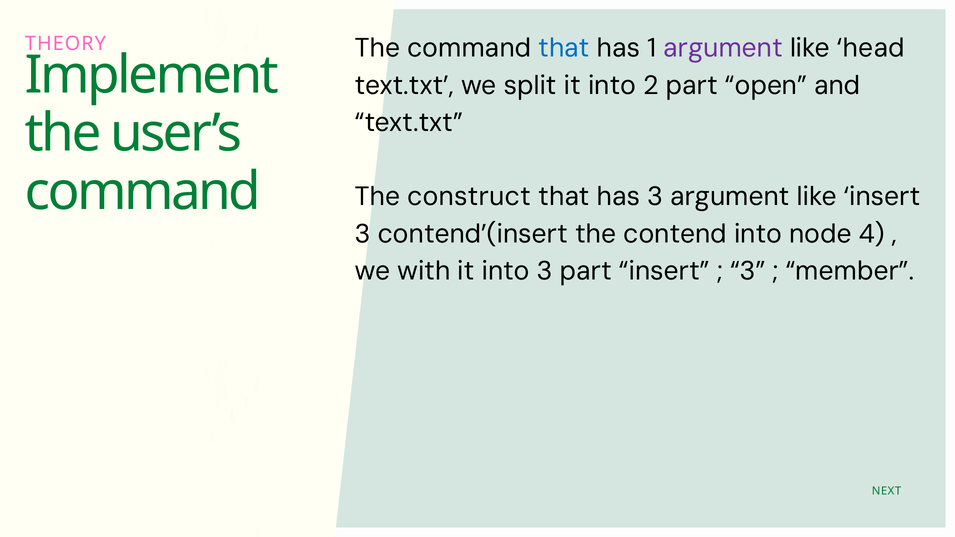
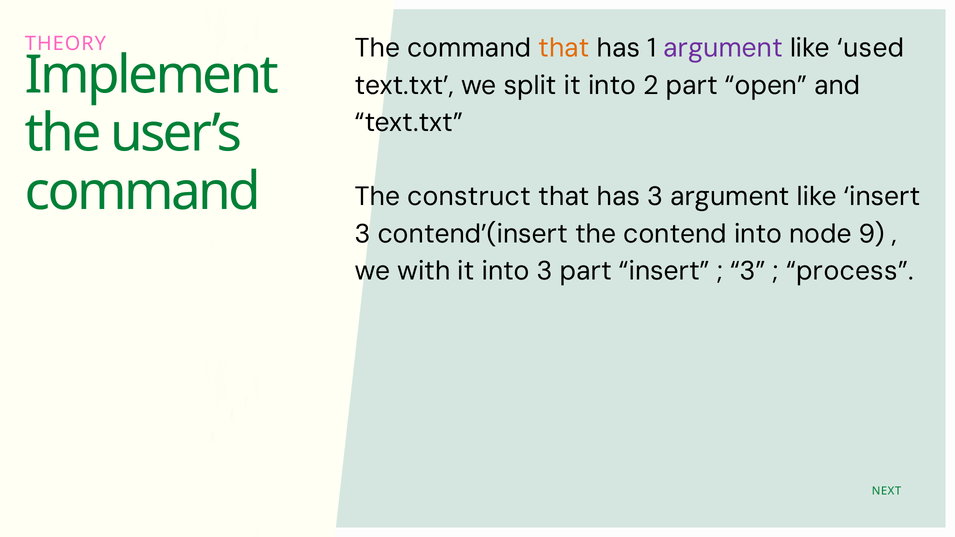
that colour: blue -> orange (564, 48)
head: head -> used (871, 48)
4: 4 -> 9 (872, 234)
member: member -> process (850, 271)
